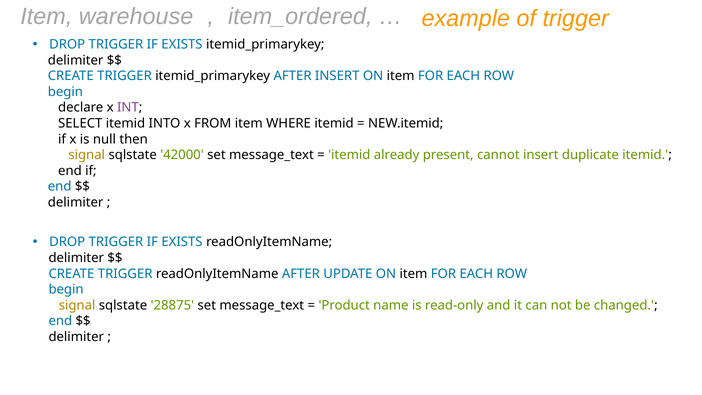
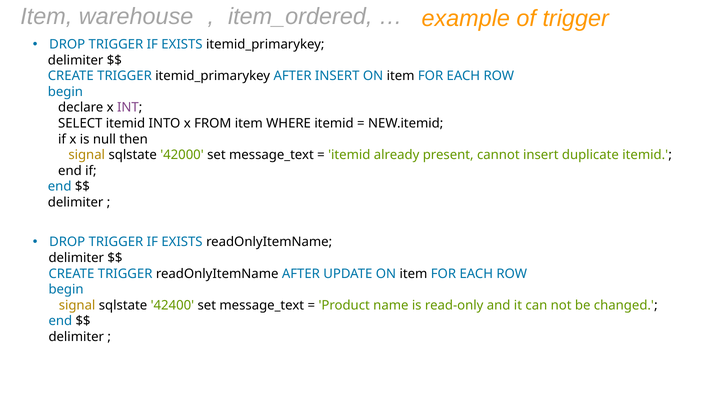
28875: 28875 -> 42400 (172, 305)
